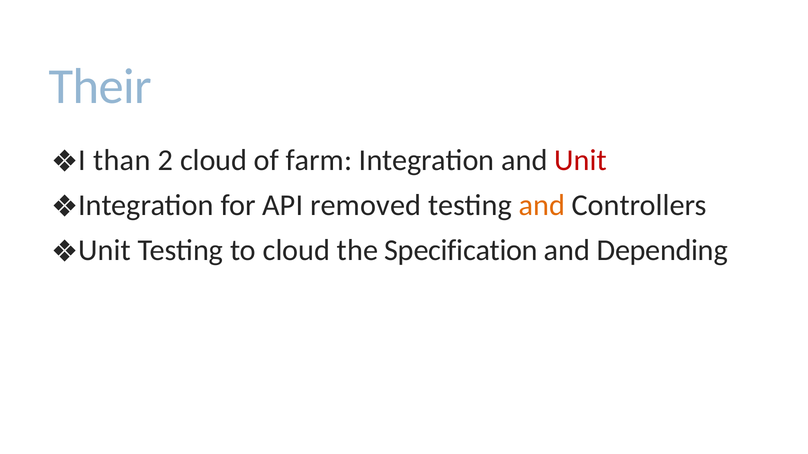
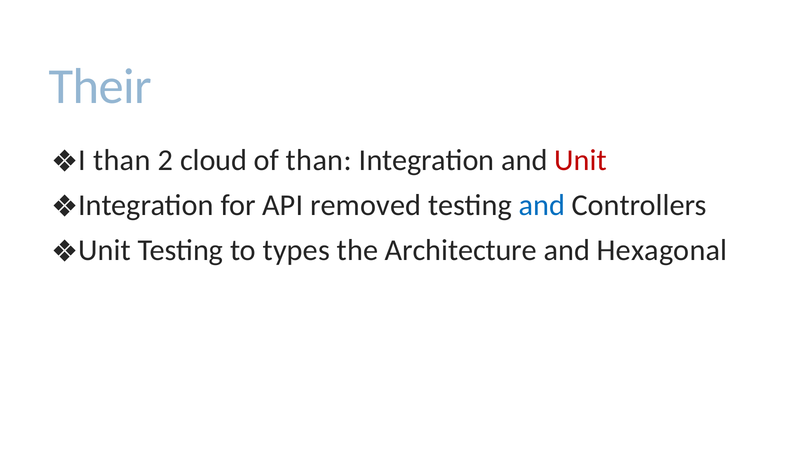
of farm: farm -> than (319, 160)
and colour: orange -> blue (542, 205)
to cloud: cloud -> types (296, 250)
Specification: Specification -> Architecture (461, 250)
Depending: Depending -> Hexagonal (662, 250)
